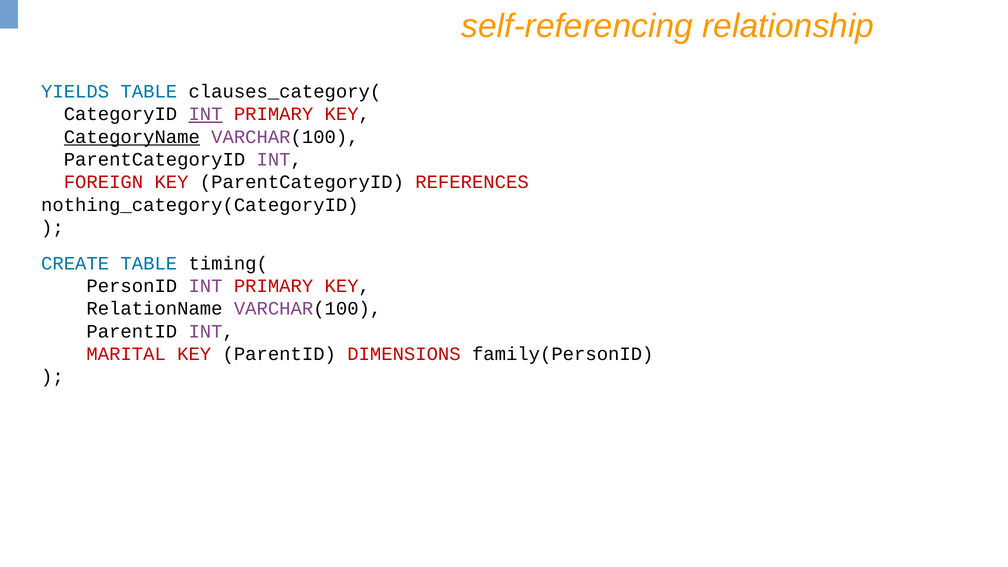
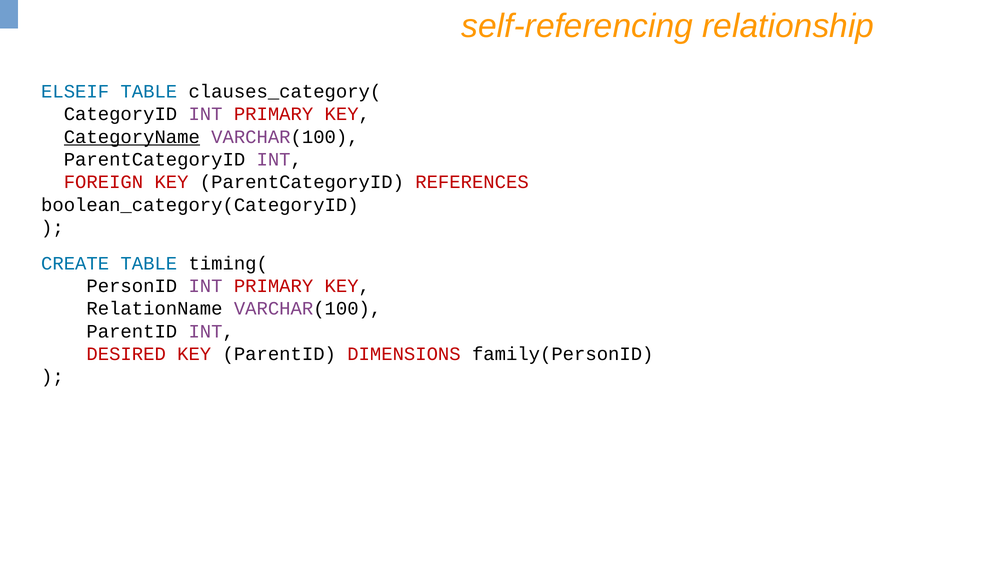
YIELDS: YIELDS -> ELSEIF (75, 91)
INT underline: present -> none (206, 114)
nothing_category(CategoryID: nothing_category(CategoryID -> boolean_category(CategoryID (200, 205)
MARITAL: MARITAL -> DESIRED (126, 354)
